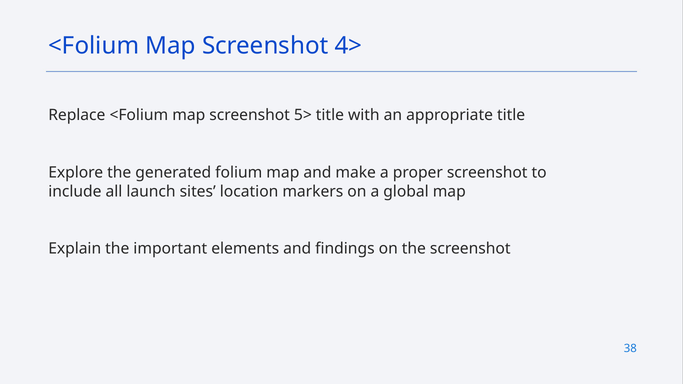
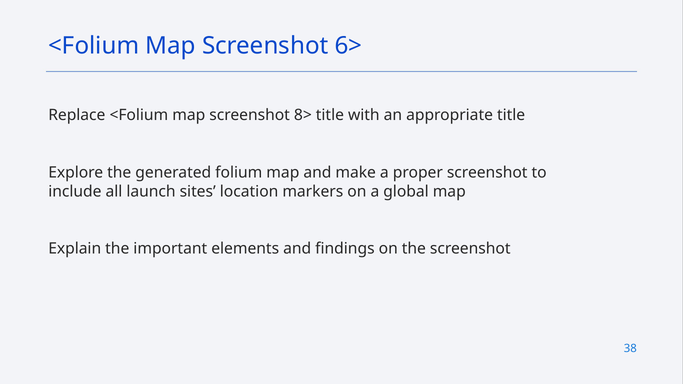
4>: 4> -> 6> (348, 46)
5>: 5> -> 8> (303, 115)
